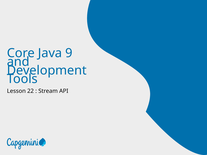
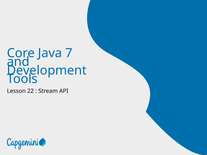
9: 9 -> 7 (69, 53)
